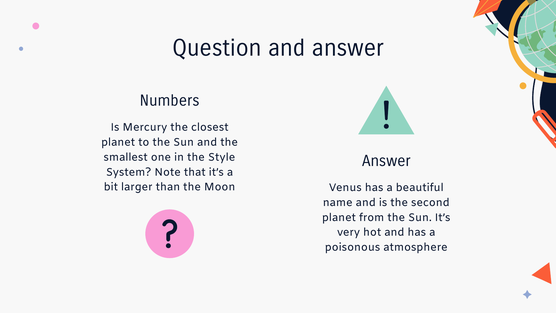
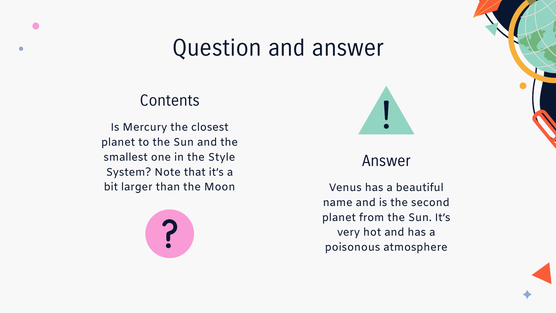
Numbers: Numbers -> Contents (170, 101)
